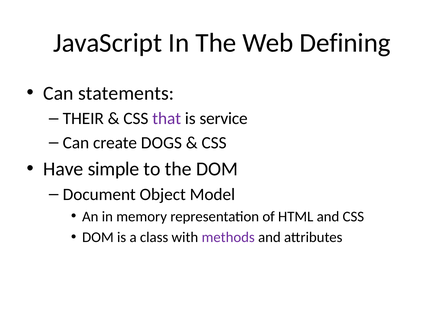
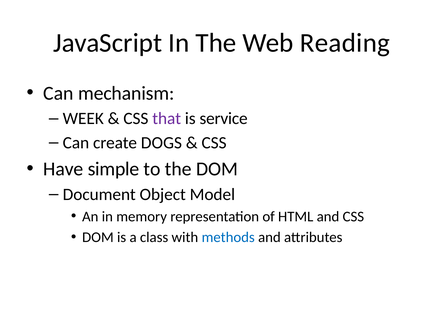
Defining: Defining -> Reading (345, 43)
statements: statements -> mechanism (126, 93)
THEIR: THEIR -> WEEK (83, 119)
methods colour: purple -> blue (228, 237)
